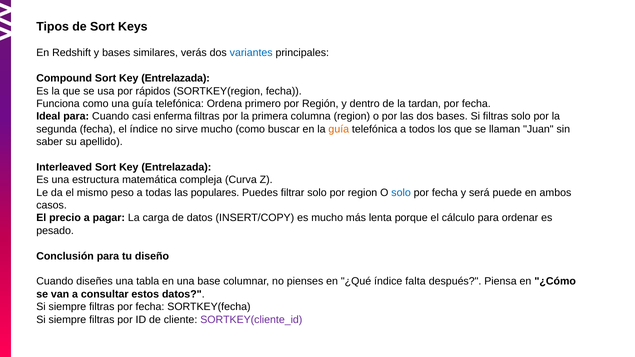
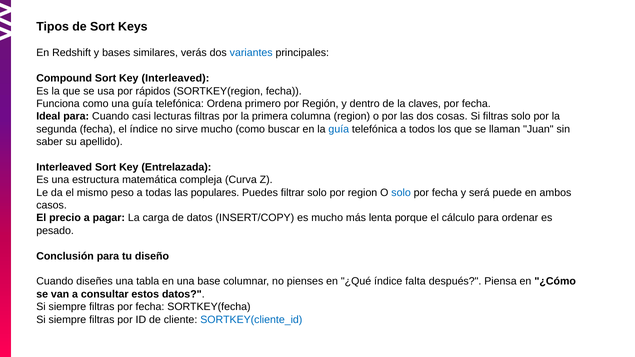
Compound Sort Key Entrelazada: Entrelazada -> Interleaved (175, 78)
tardan: tardan -> claves (425, 104)
enferma: enferma -> lecturas (173, 116)
dos bases: bases -> cosas (452, 116)
guía colour: orange -> blue (339, 129)
SORTKEY(cliente_id colour: purple -> blue (251, 320)
